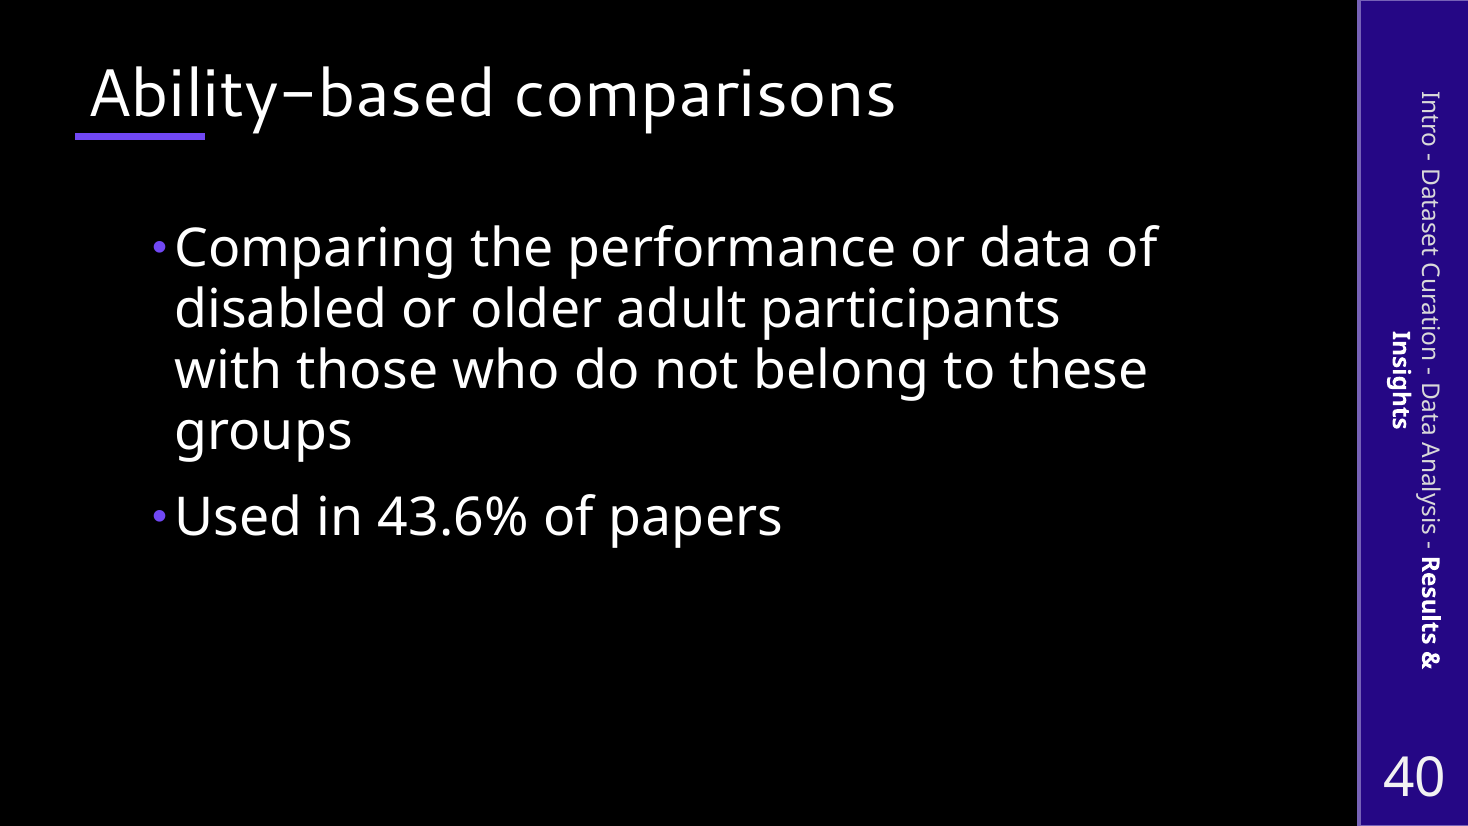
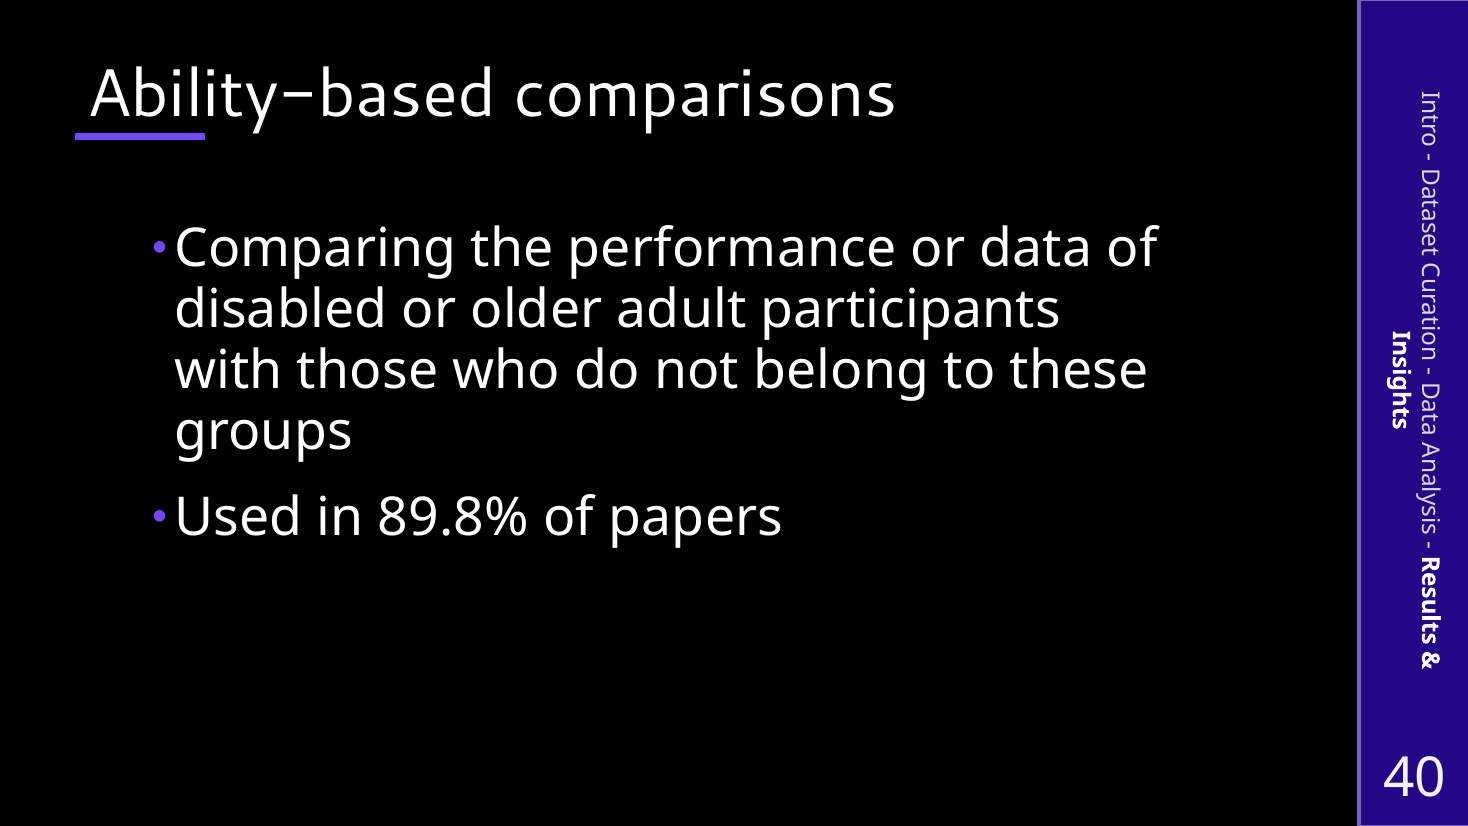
43.6%: 43.6% -> 89.8% (454, 518)
